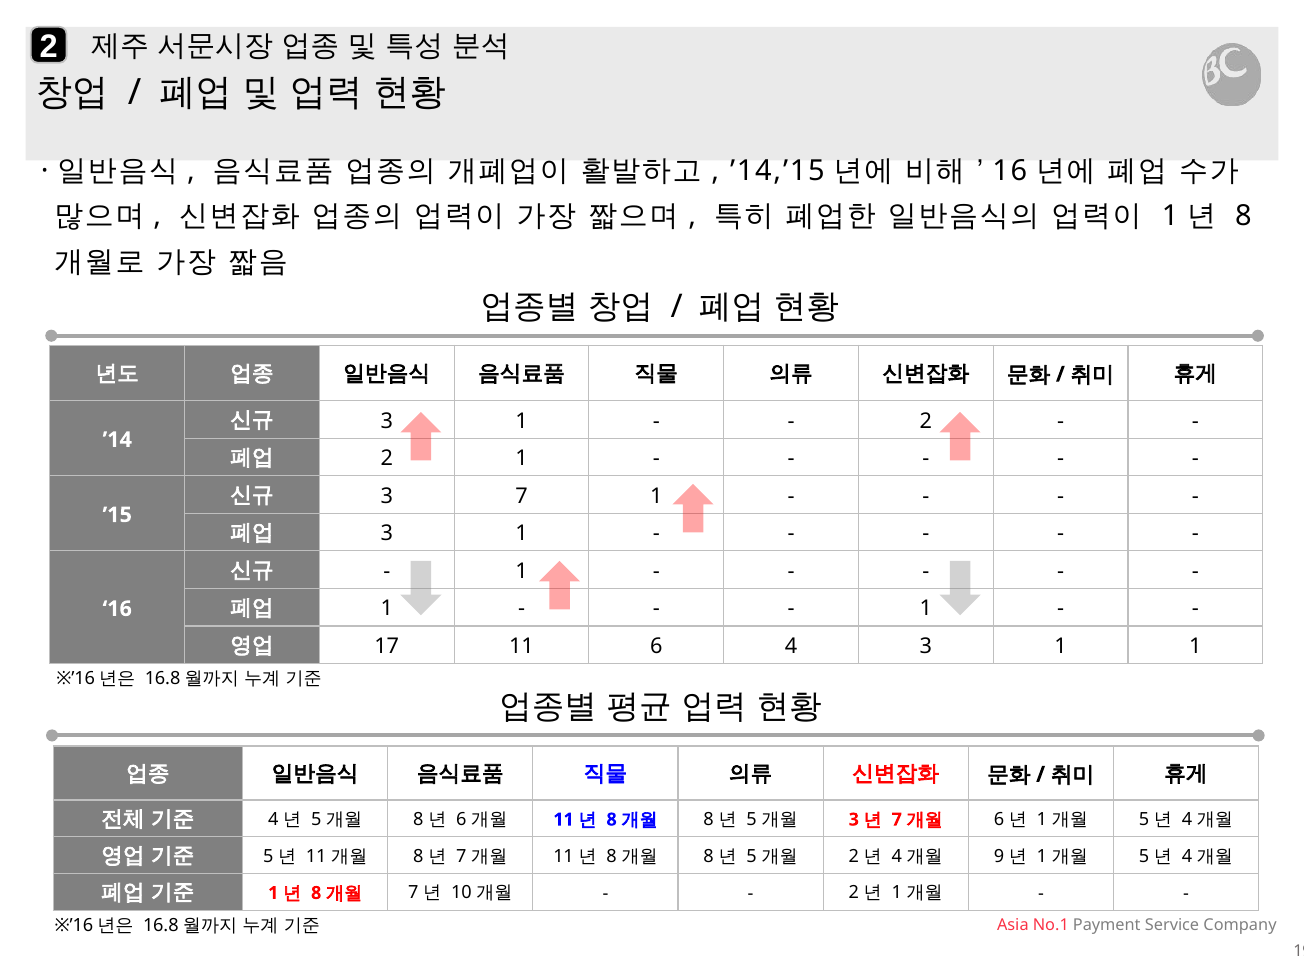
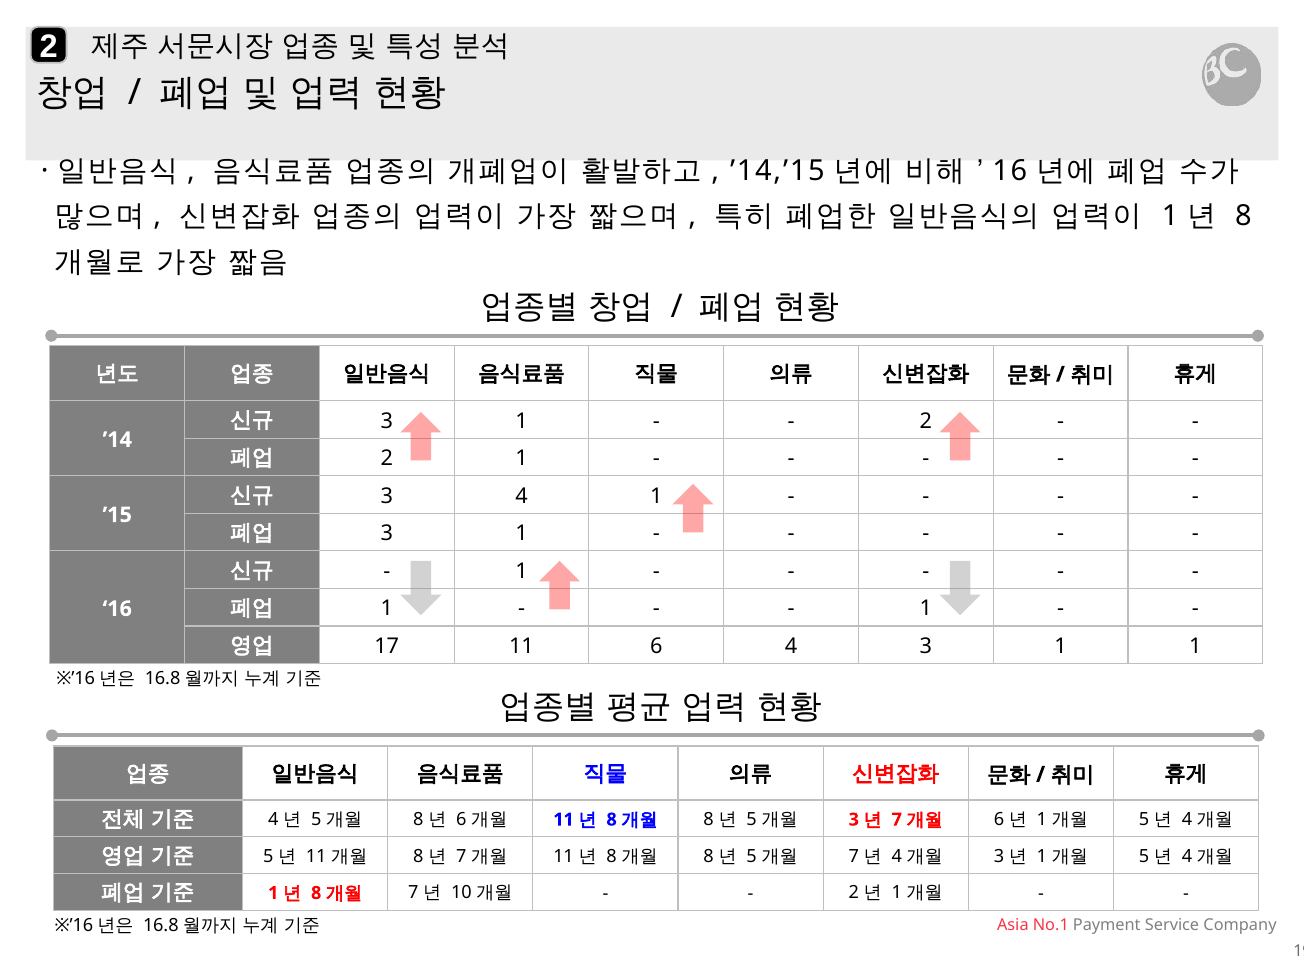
3 7: 7 -> 4 (522, 496)
2: 2 -> 7 (854, 856)
9: 9 -> 3 (999, 856)
